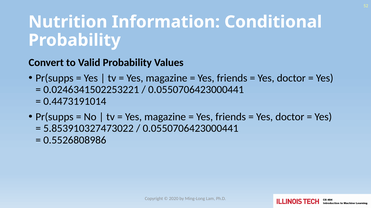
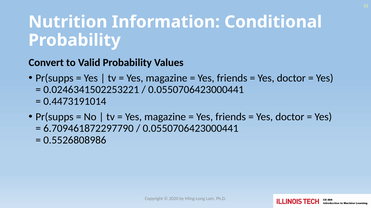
5.853910327473022: 5.853910327473022 -> 6.709461872297790 (88, 129)
